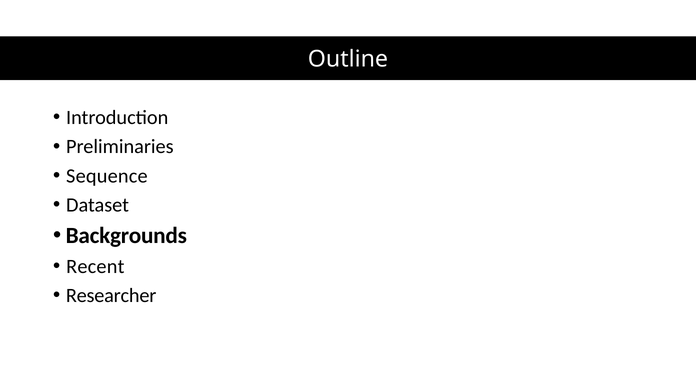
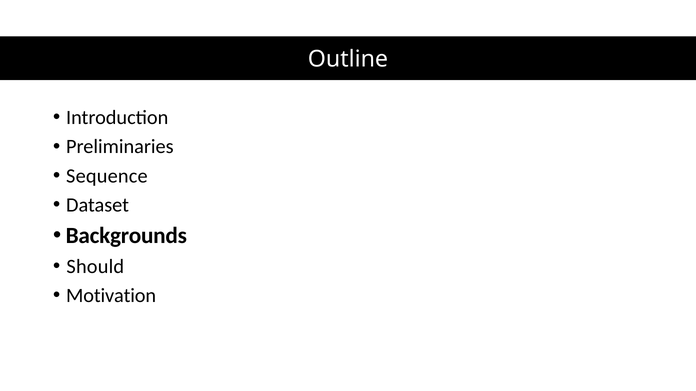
Recent: Recent -> Should (95, 267)
Researcher: Researcher -> Motivation (111, 296)
